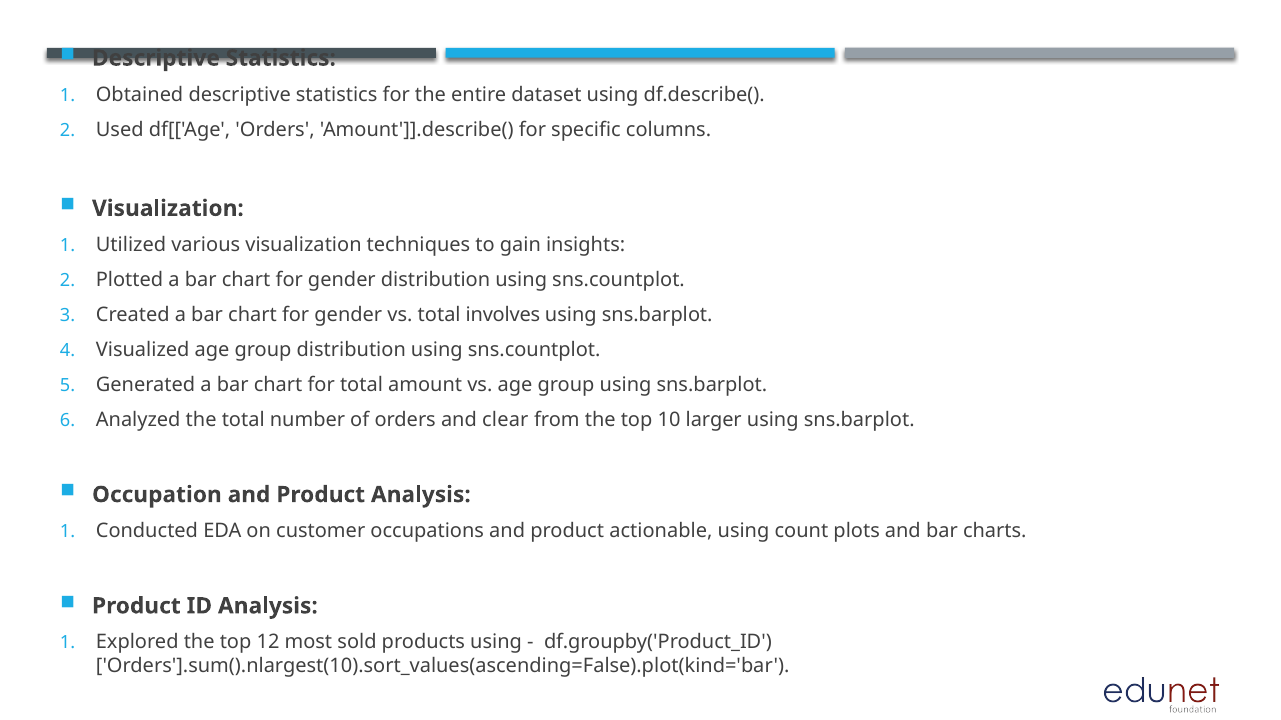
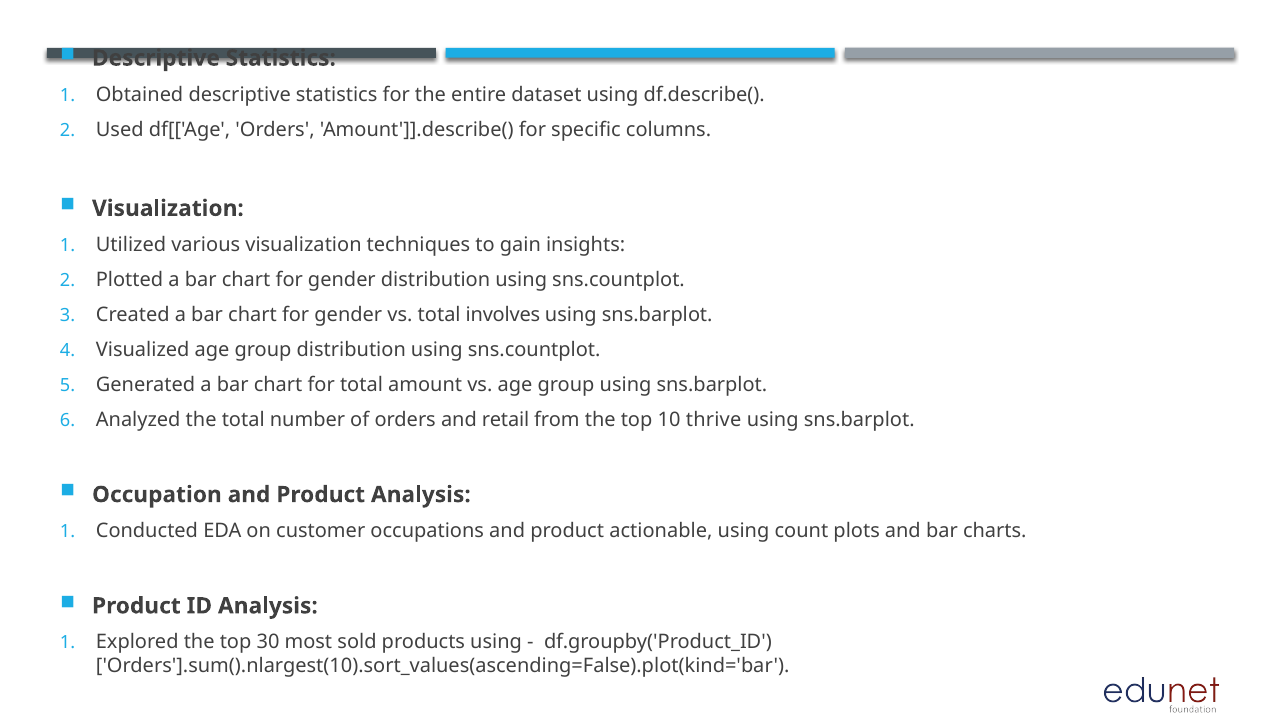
clear: clear -> retail (506, 420)
larger: larger -> thrive (714, 420)
12: 12 -> 30 (268, 643)
